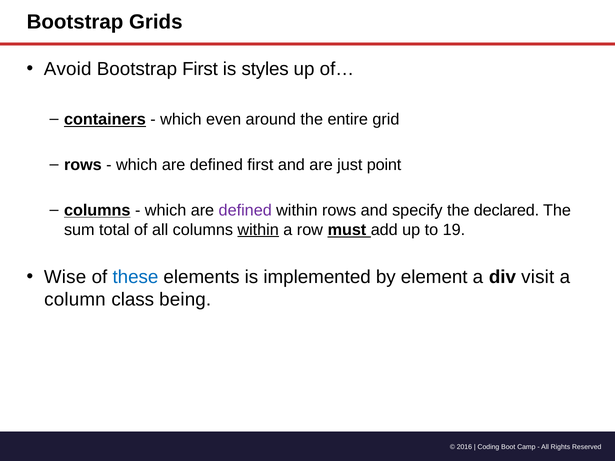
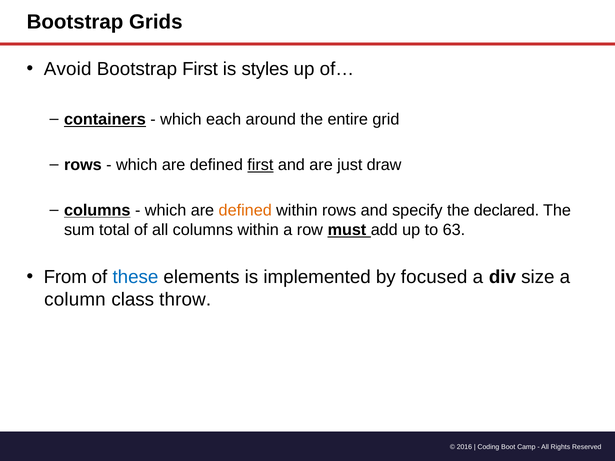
even: even -> each (224, 120)
first underline: none -> present (260, 165)
point: point -> draw (384, 165)
defined colour: purple -> orange (245, 210)
within underline: present -> none (258, 230)
19: 19 -> 63 (454, 230)
Wise: Wise -> From (65, 277)
element: element -> focused (434, 277)
visit: visit -> size (538, 277)
being: being -> throw (185, 300)
